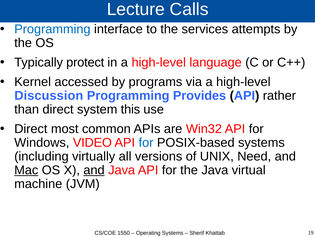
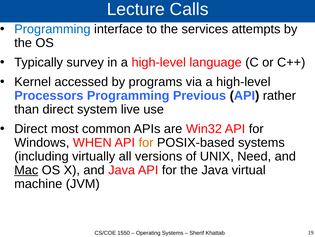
protect: protect -> survey (85, 62)
Discussion: Discussion -> Processors (49, 95)
Provides: Provides -> Previous (200, 95)
this: this -> live (130, 109)
VIDEO: VIDEO -> WHEN (92, 142)
for colour: blue -> orange (146, 142)
and underline: present -> none (94, 170)
